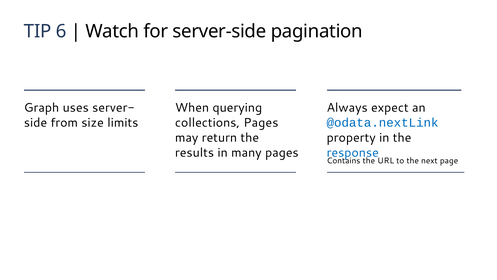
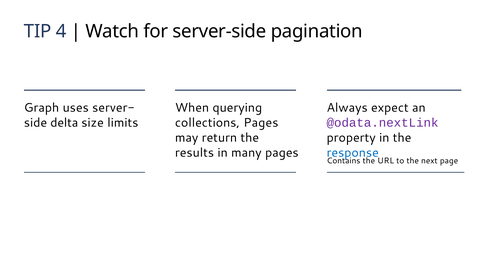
6: 6 -> 4 (61, 31)
from: from -> delta (64, 123)
@odata.nextLink colour: blue -> purple (383, 123)
